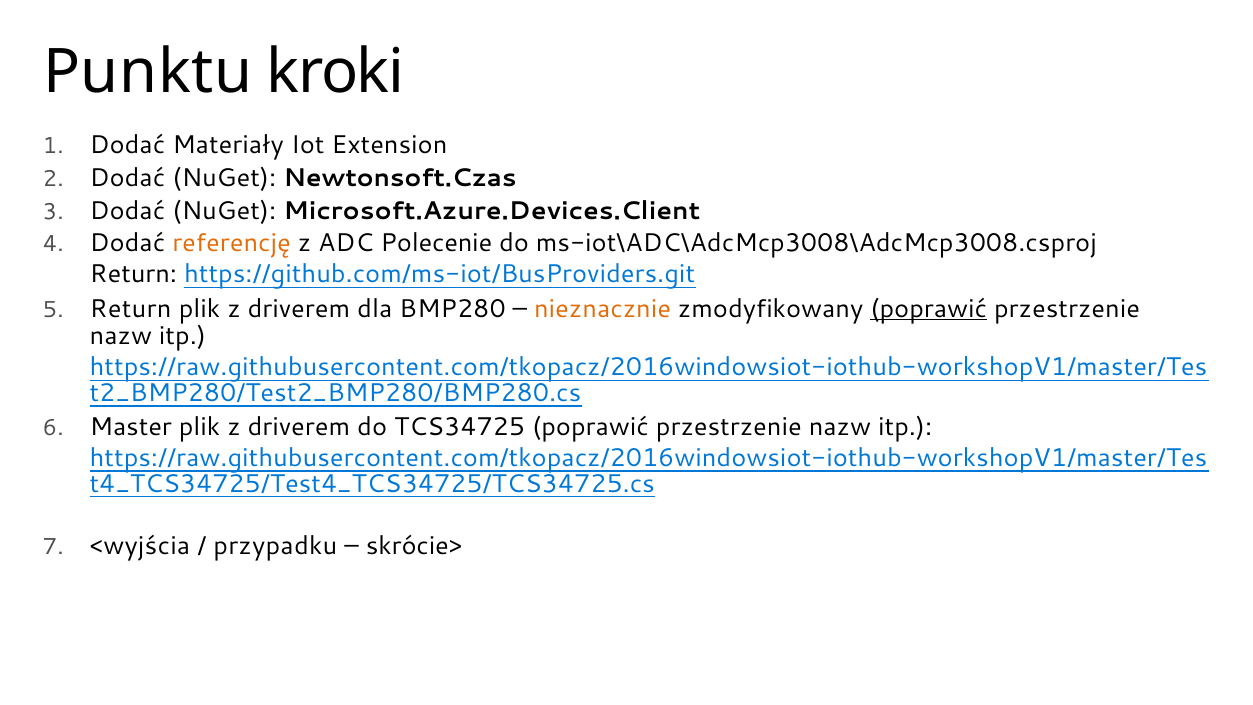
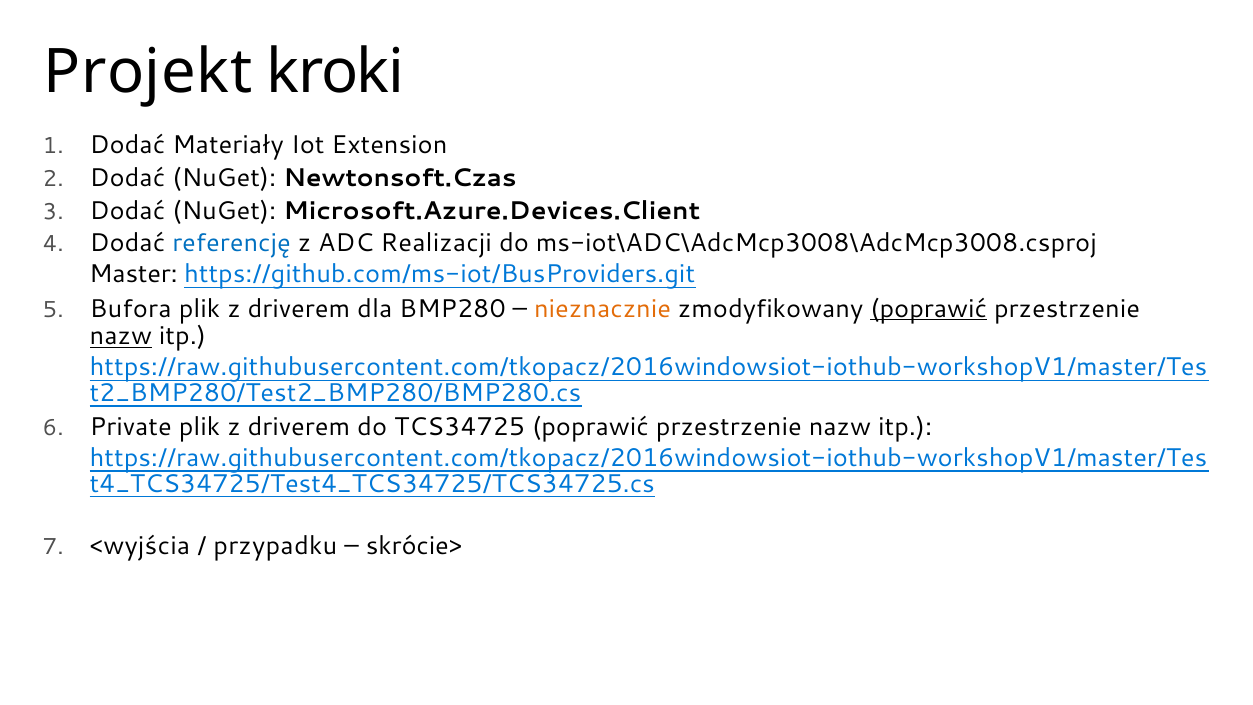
Punktu: Punktu -> Projekt (148, 72)
referencję colour: orange -> blue (232, 243)
Polecenie: Polecenie -> Realizacji (436, 243)
Return: Return -> Master (133, 274)
Return: Return -> Bufora (131, 309)
nazw underline: none -> present (121, 336)
Master: Master -> Private (131, 427)
